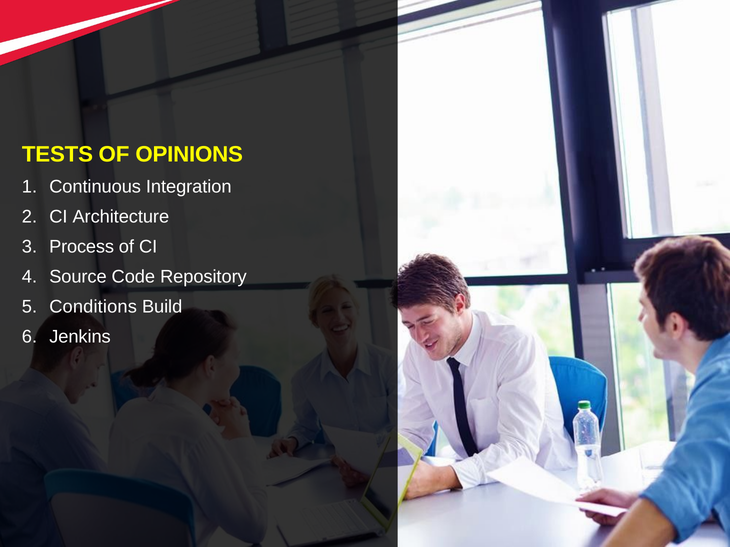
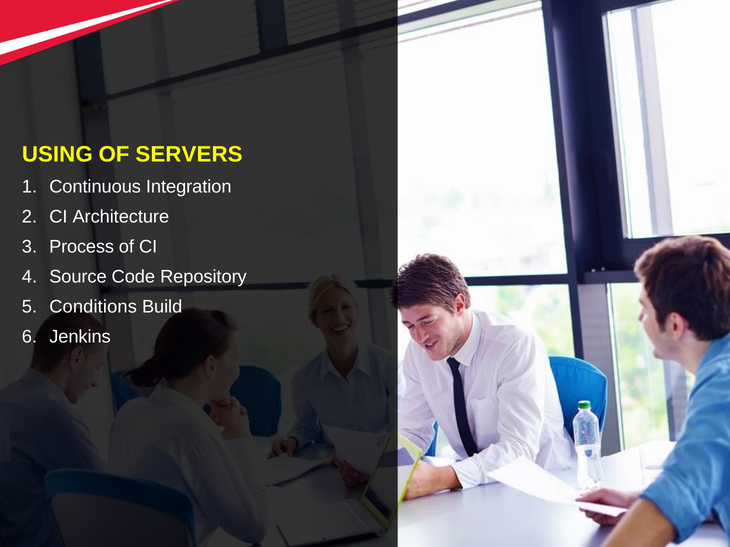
TESTS: TESTS -> USING (57, 155)
OPINIONS: OPINIONS -> SERVERS (189, 155)
